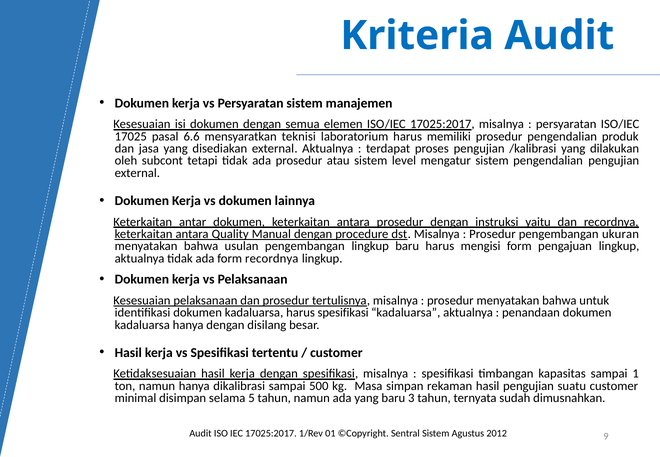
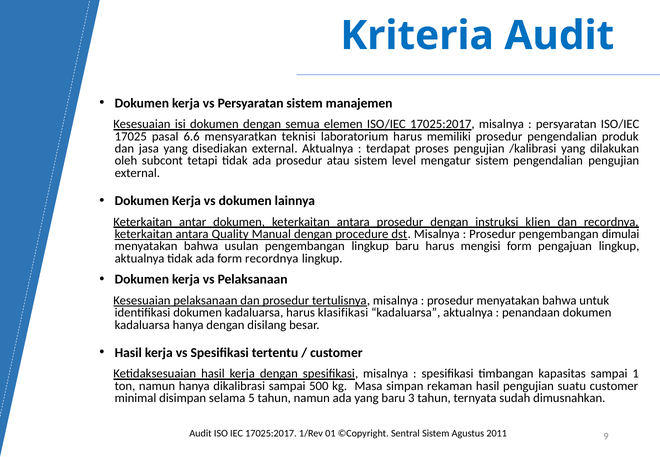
yaitu: yaitu -> klien (538, 222)
ukuran: ukuran -> dimulai (621, 234)
harus spesifikasi: spesifikasi -> klasifikasi (343, 313)
2012: 2012 -> 2011 (497, 433)
